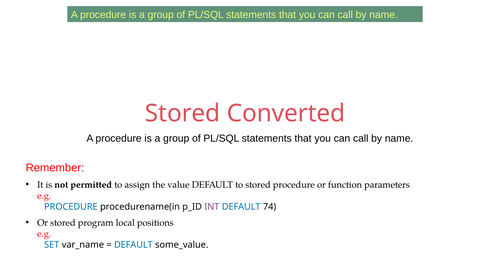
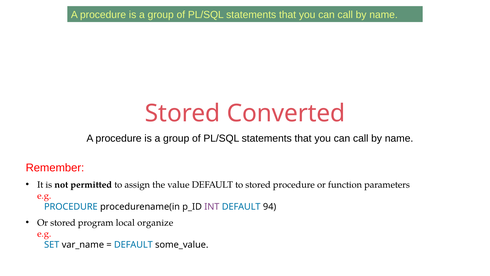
74: 74 -> 94 (270, 206)
positions: positions -> organize (155, 222)
